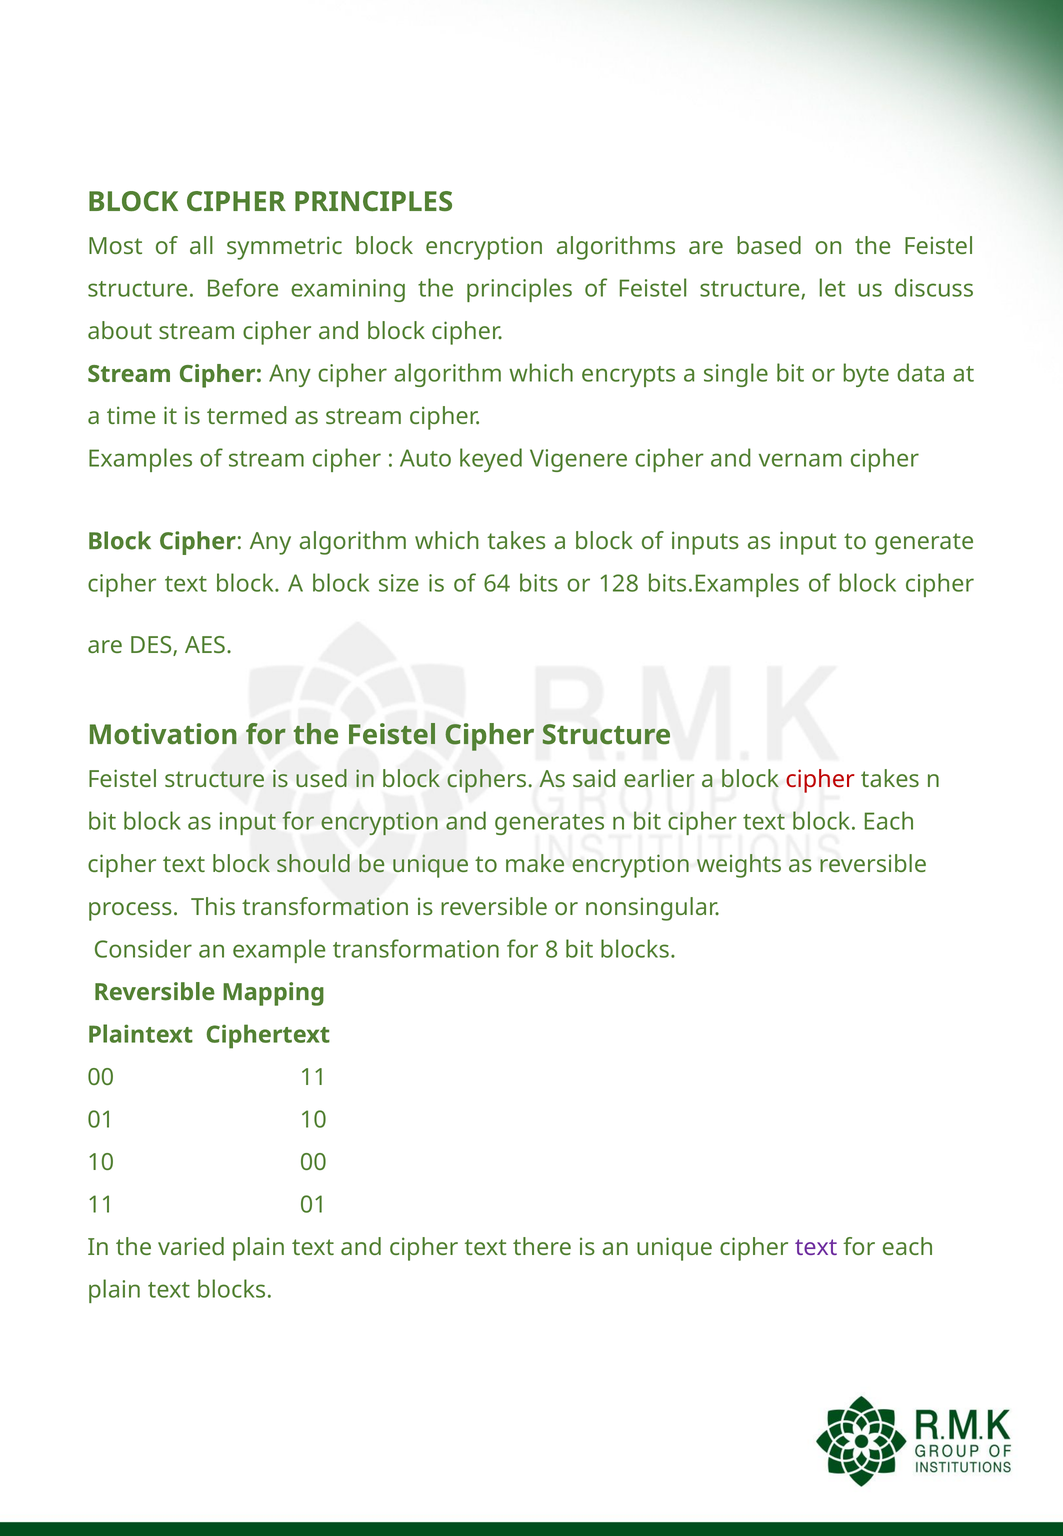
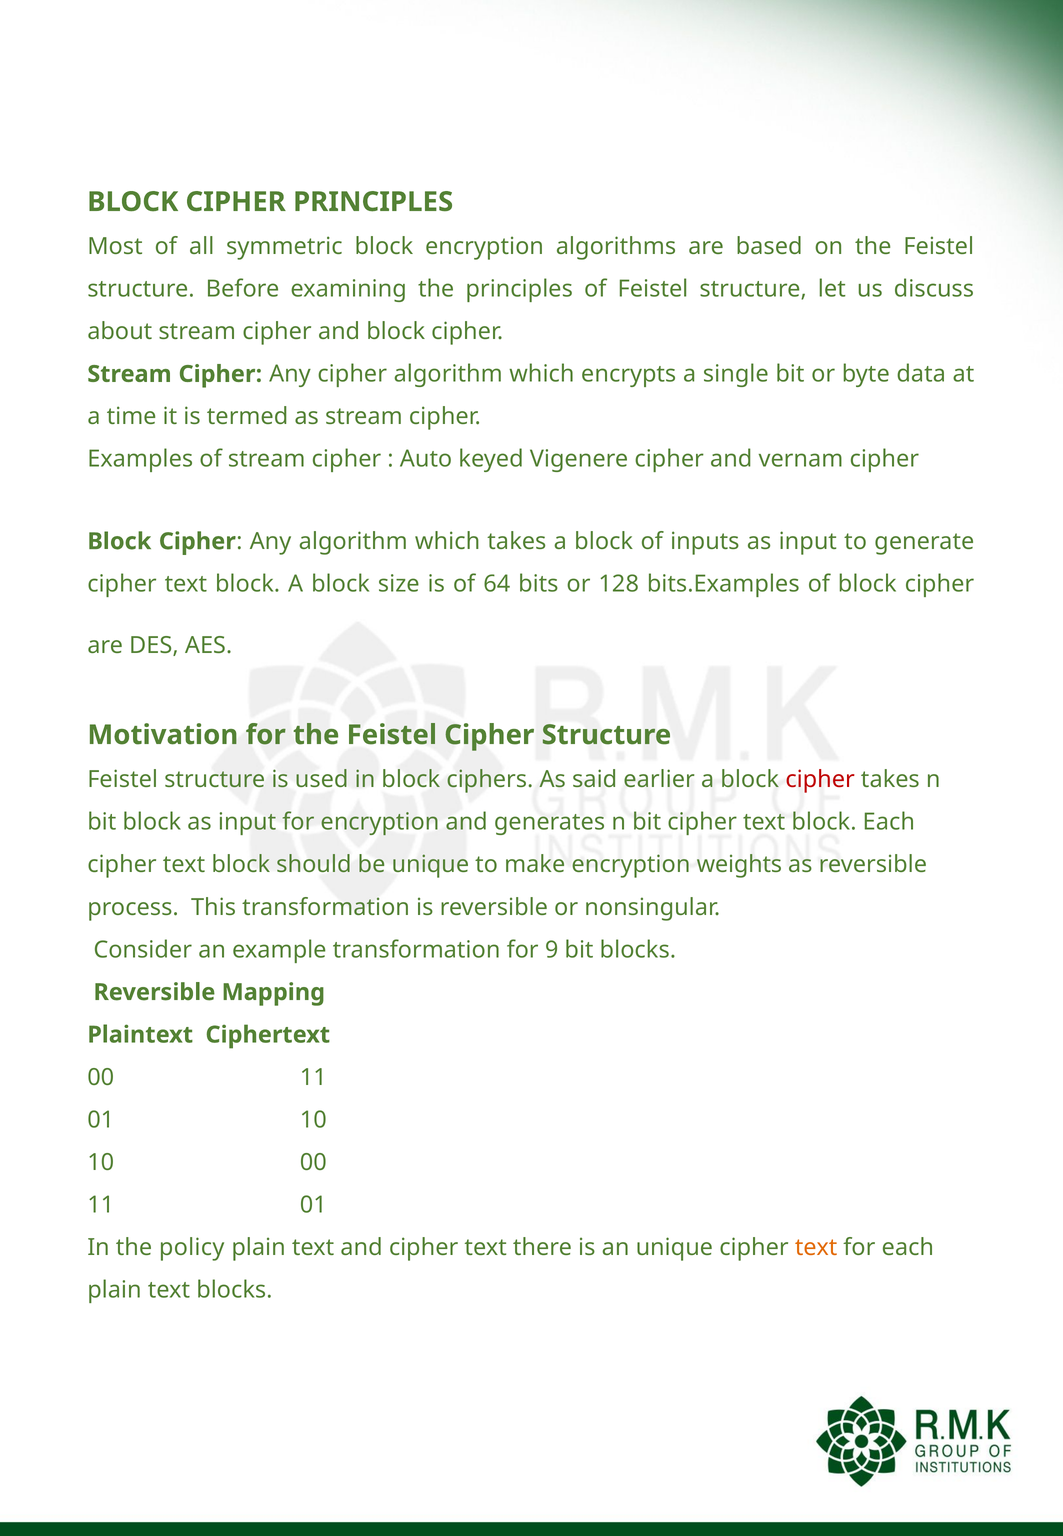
8: 8 -> 9 (552, 949)
varied: varied -> policy (192, 1247)
text colour: purple -> orange (816, 1247)
